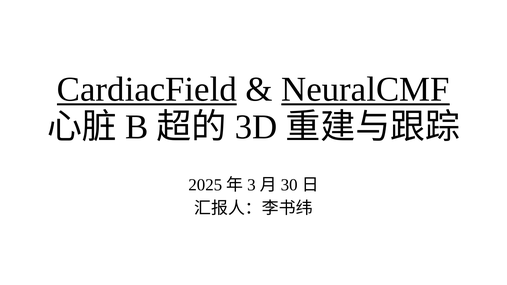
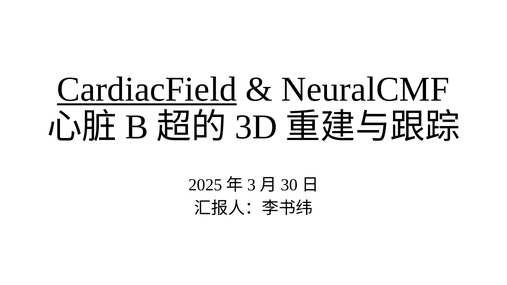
NeuralCMF underline: present -> none (365, 89)
